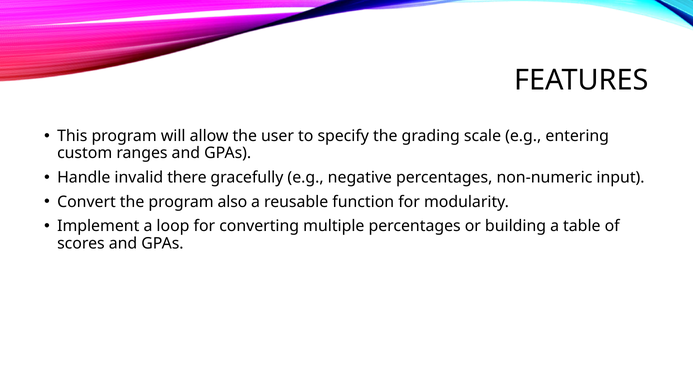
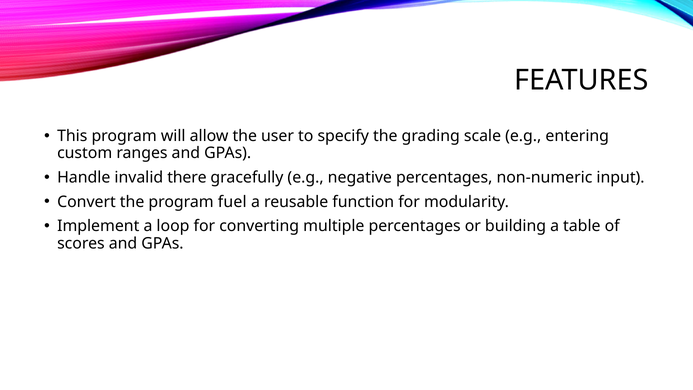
also: also -> fuel (232, 202)
